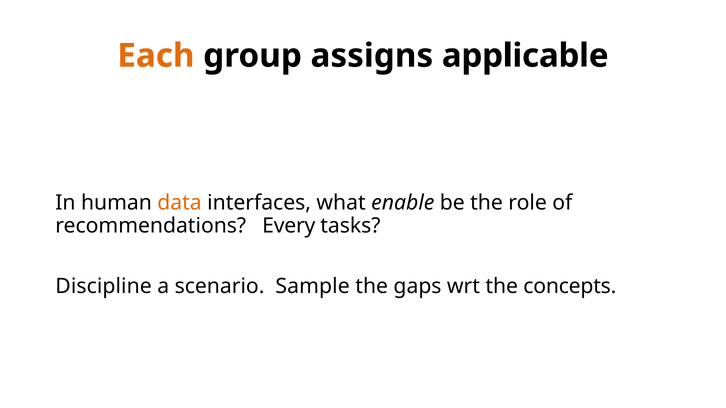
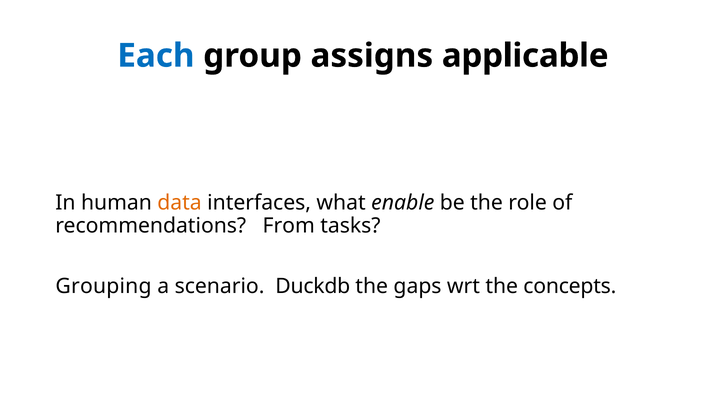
Each colour: orange -> blue (156, 56)
Every: Every -> From (289, 226)
Discipline: Discipline -> Grouping (103, 287)
Sample: Sample -> Duckdb (313, 287)
